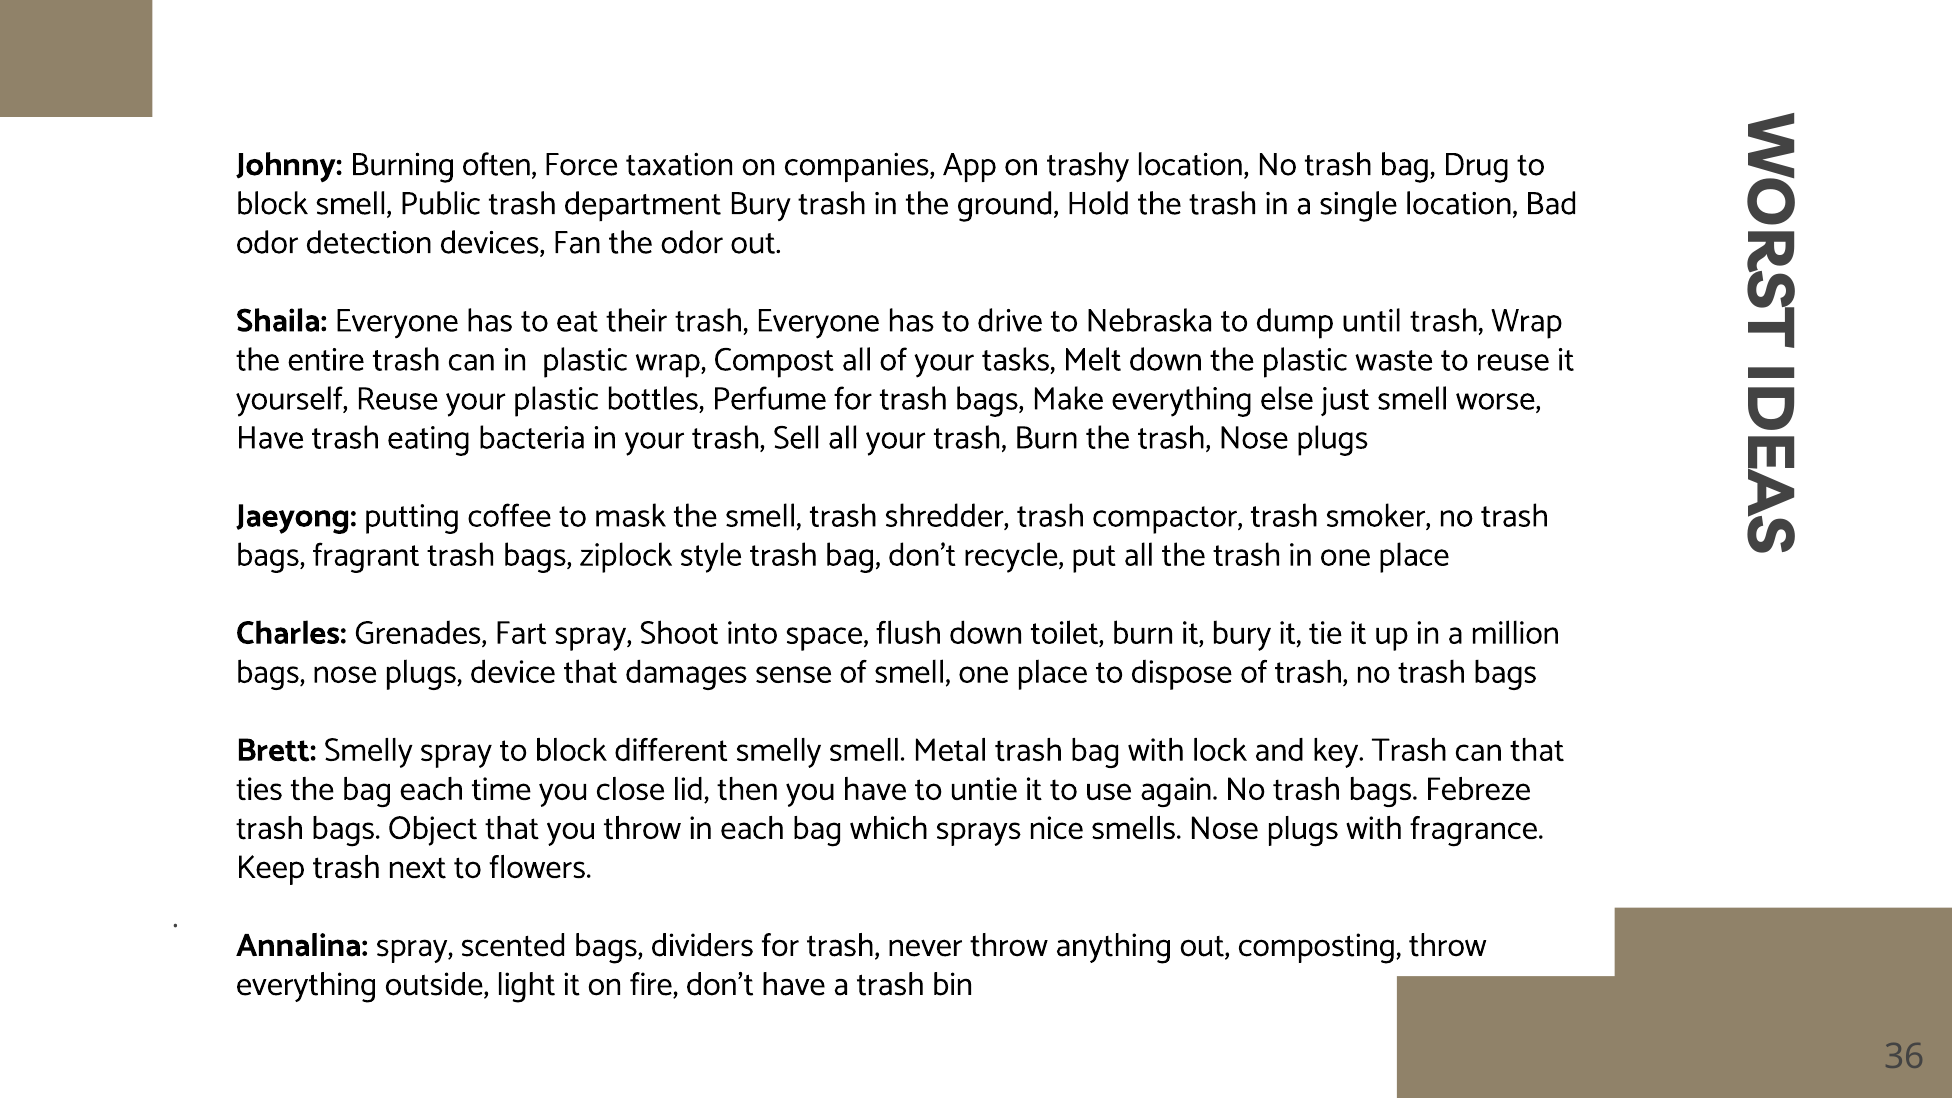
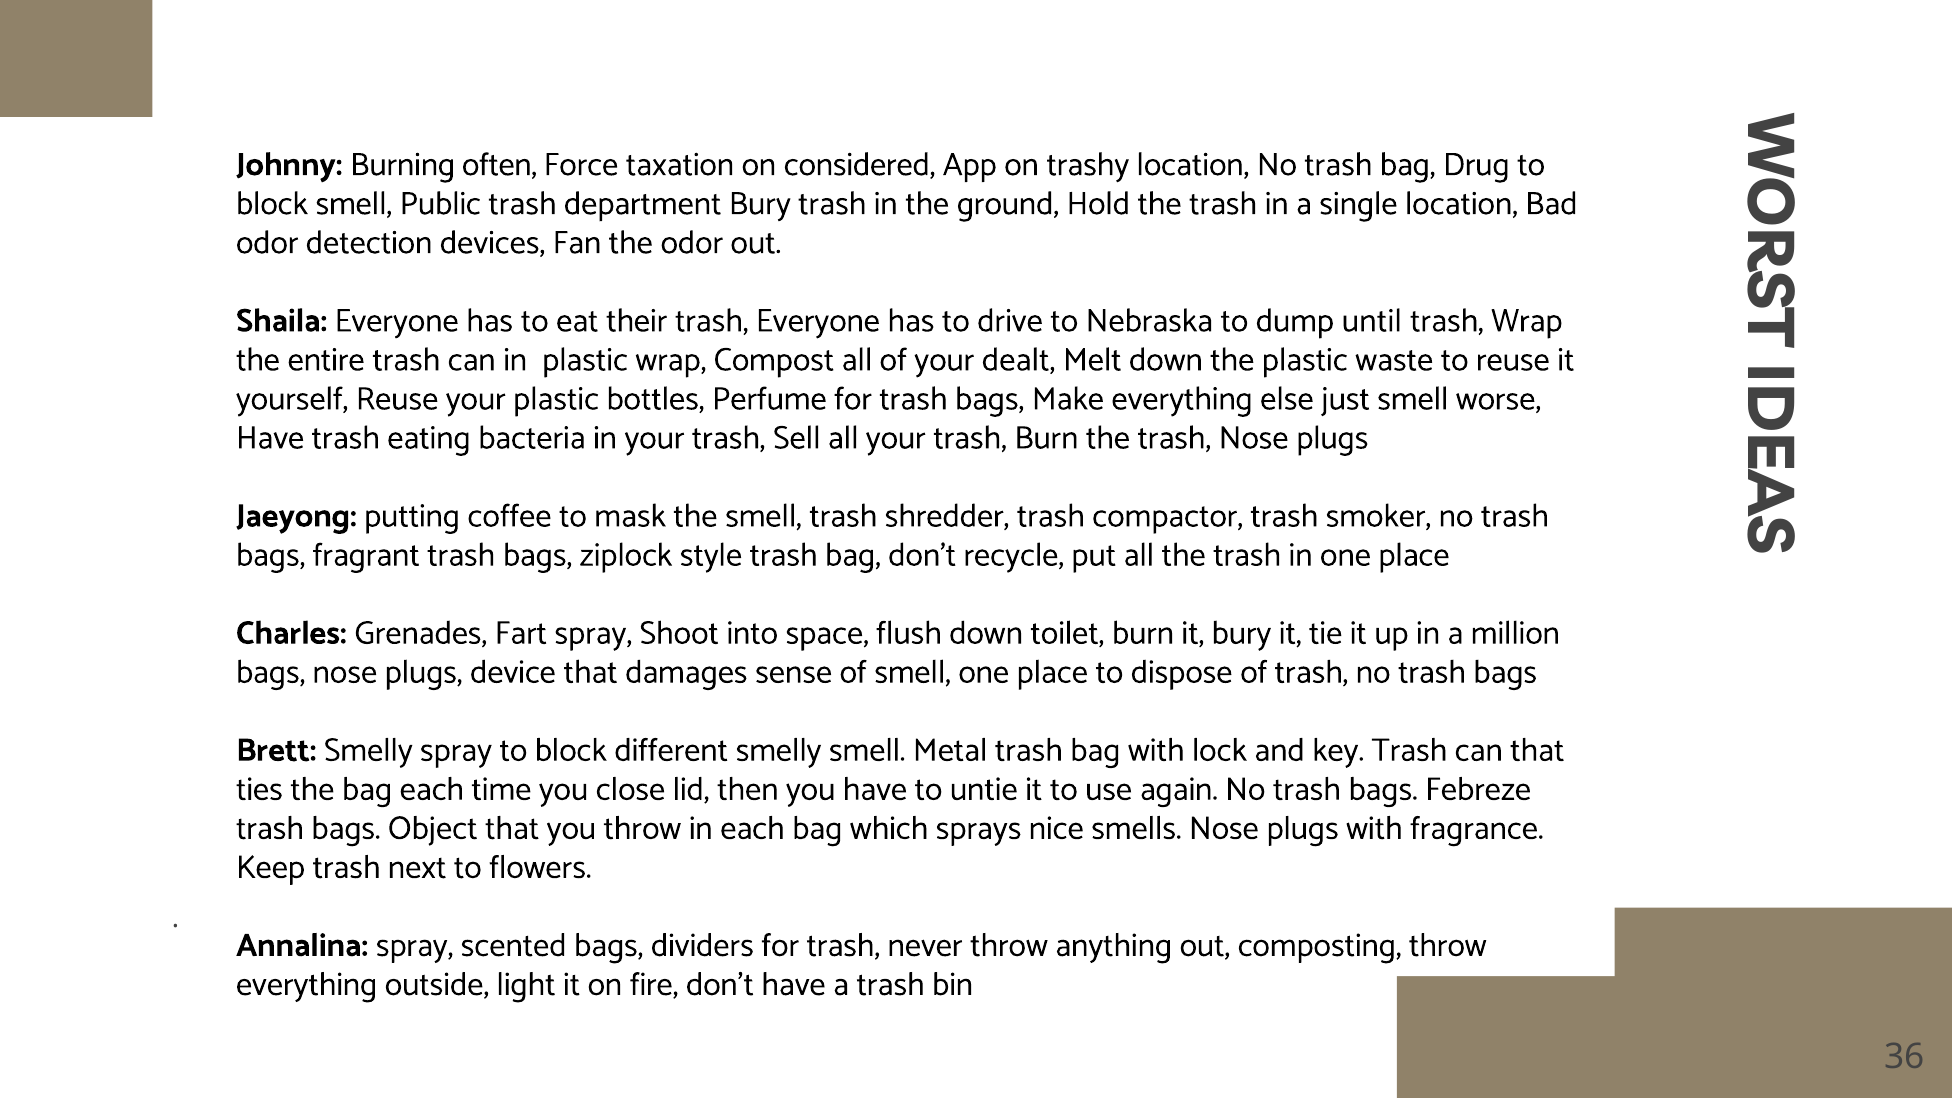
companies: companies -> considered (860, 164)
tasks: tasks -> dealt (1019, 360)
